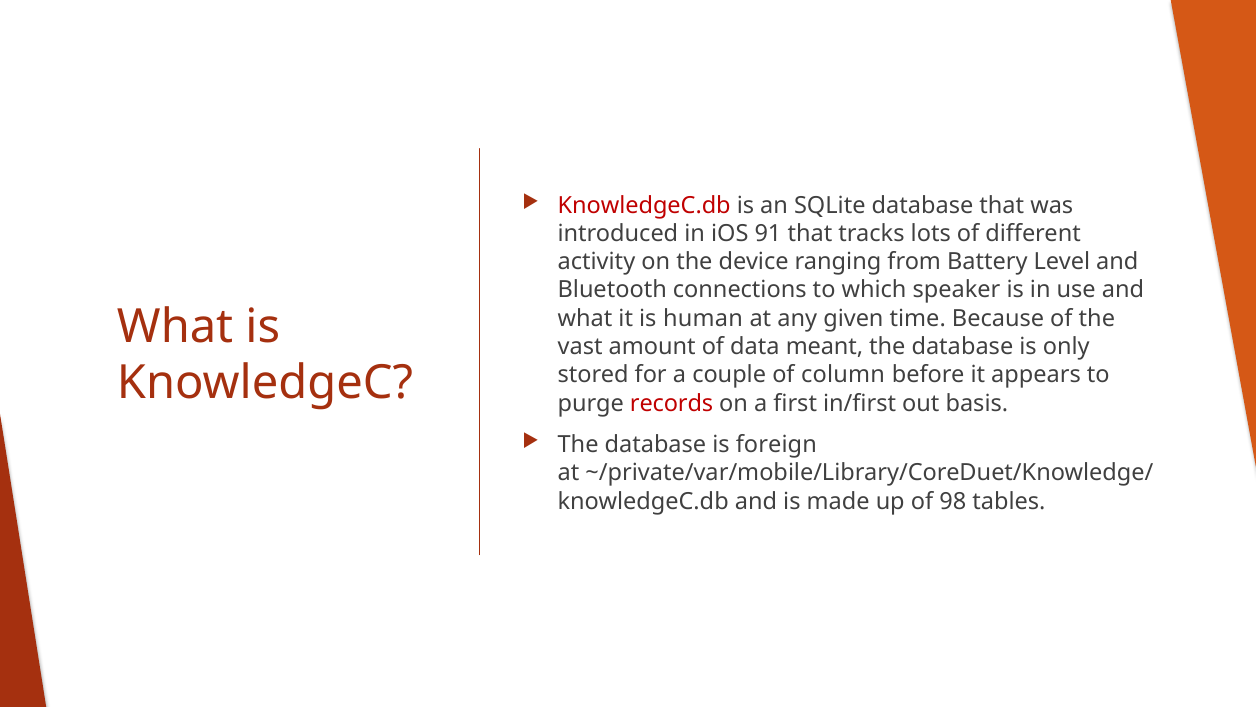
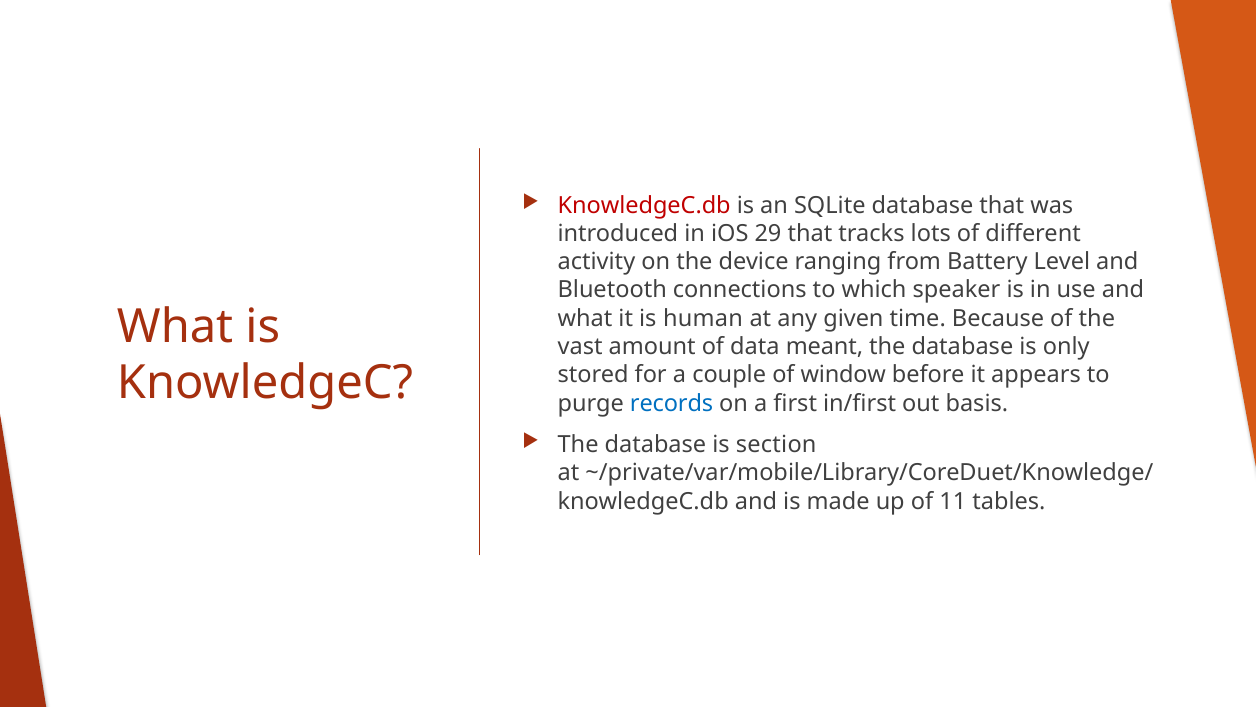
91: 91 -> 29 (768, 233)
column: column -> window (843, 375)
records colour: red -> blue (672, 403)
foreign: foreign -> section (776, 444)
98: 98 -> 11 (953, 501)
